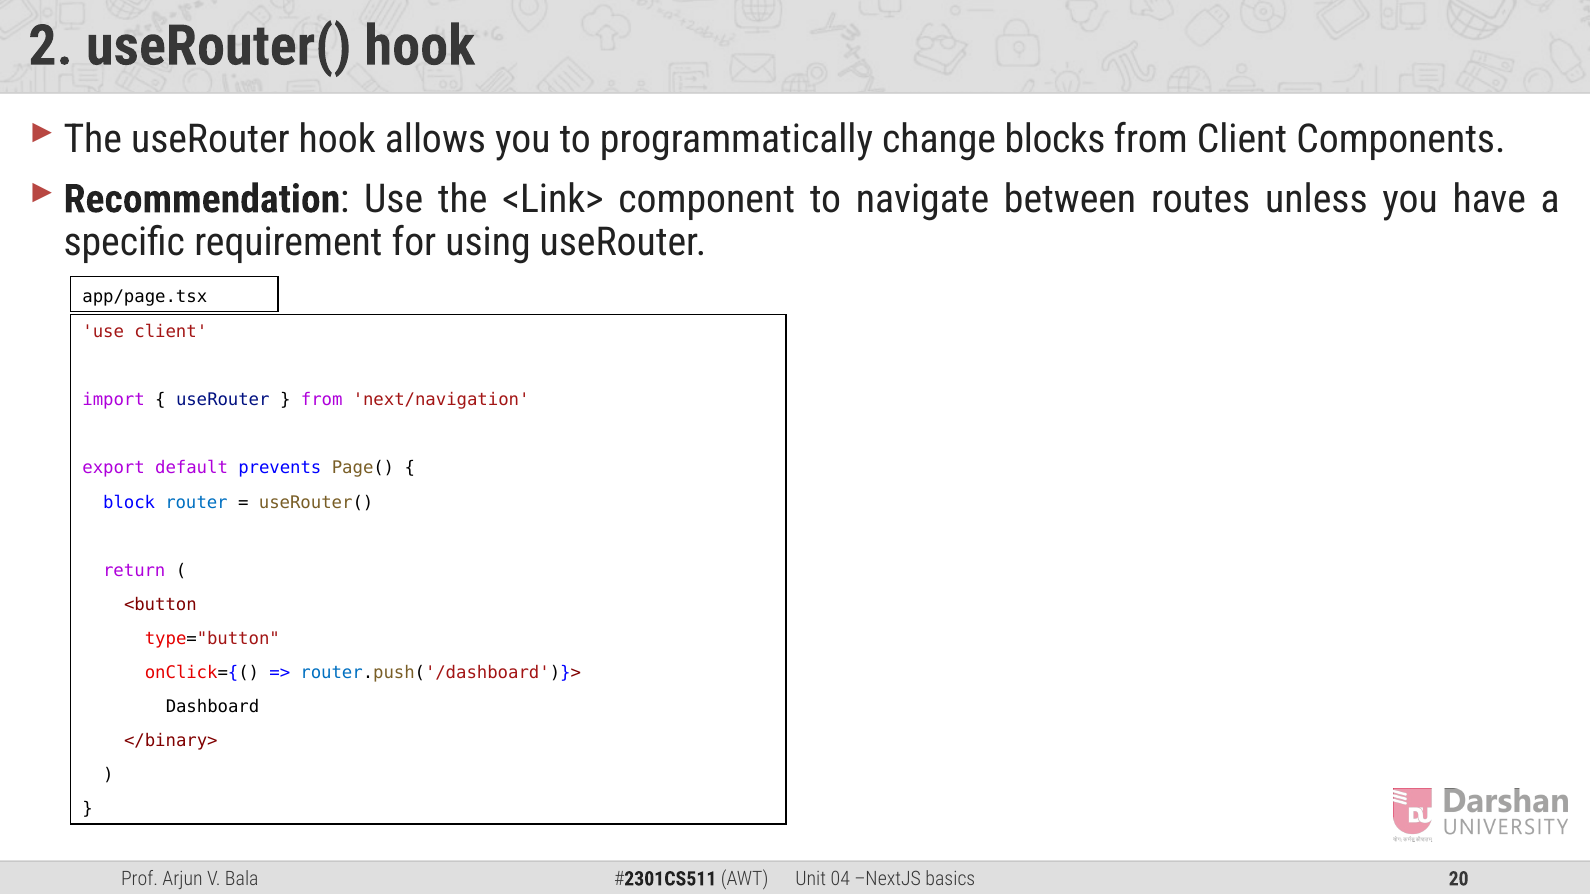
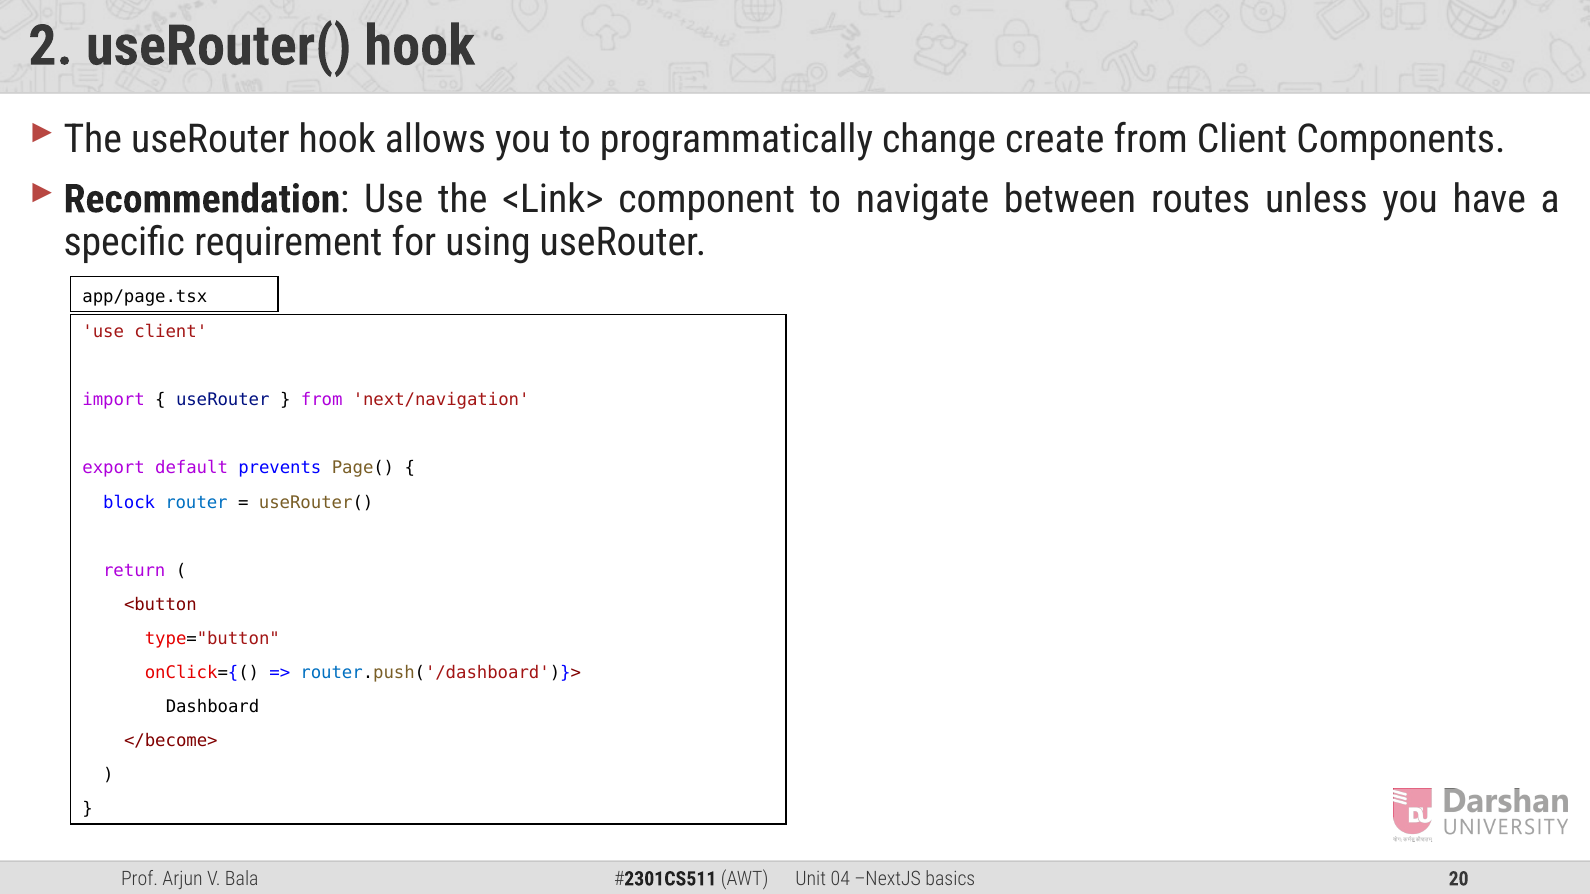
blocks: blocks -> create (1055, 140)
</binary>: </binary> -> </become> (171, 741)
